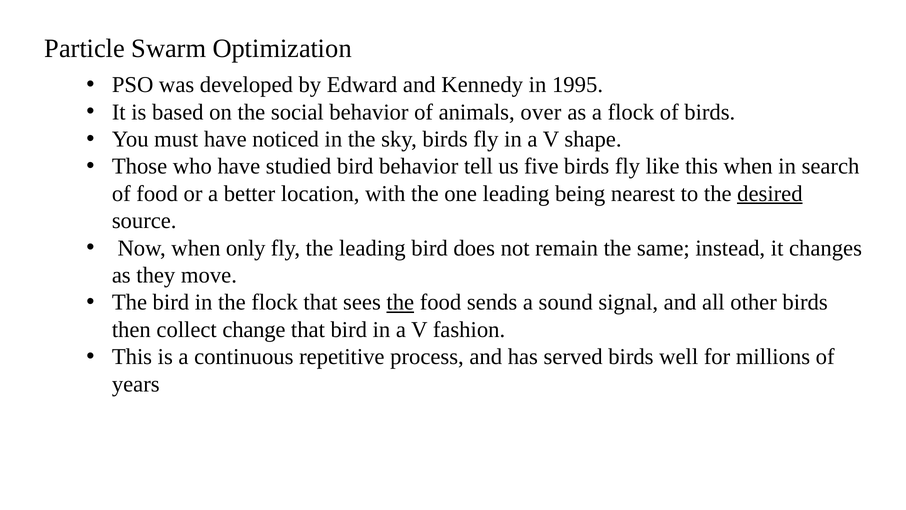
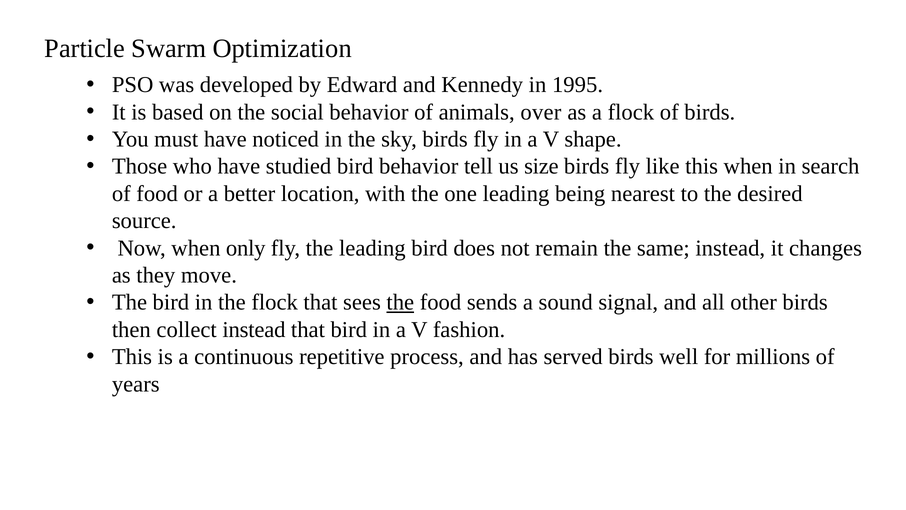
five: five -> size (541, 166)
desired underline: present -> none (770, 194)
collect change: change -> instead (254, 329)
